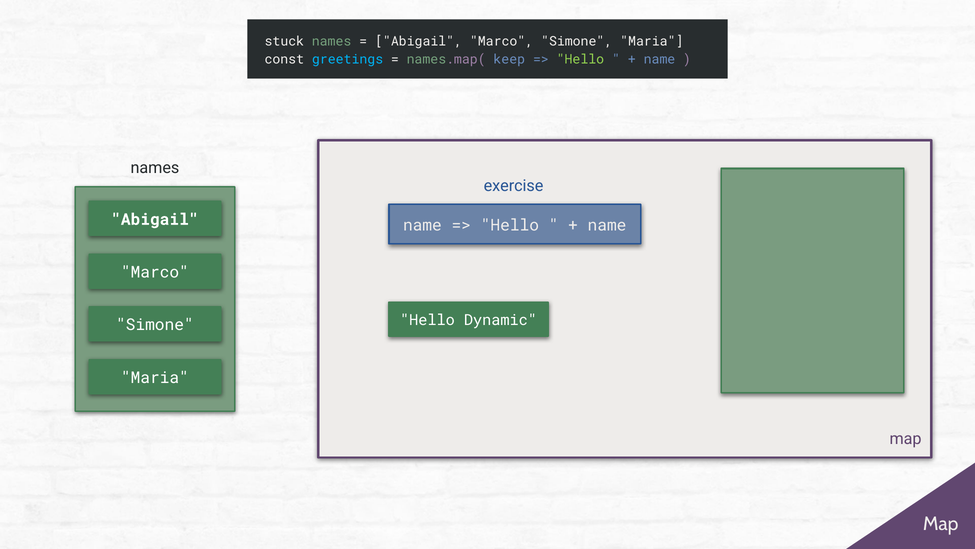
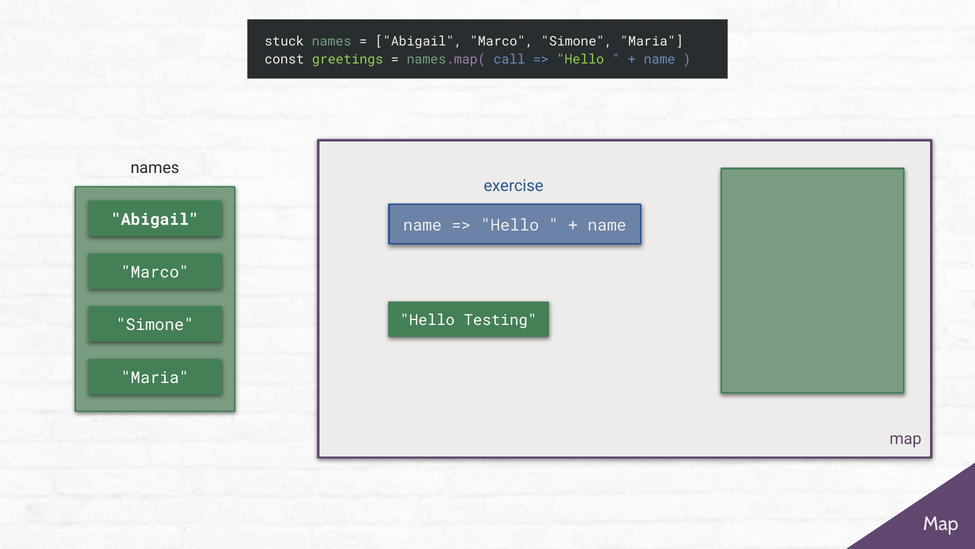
greetings colour: light blue -> light green (348, 59)
keep: keep -> call (509, 59)
Dynamic: Dynamic -> Testing (500, 320)
